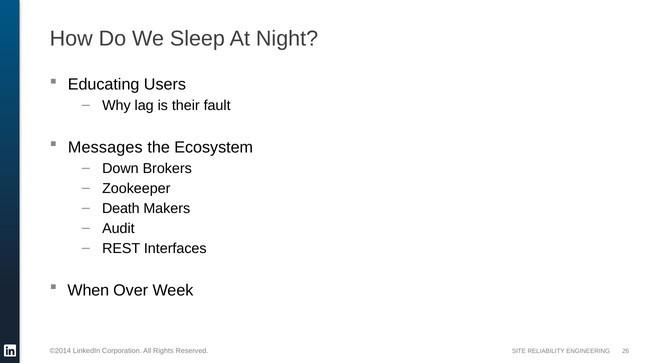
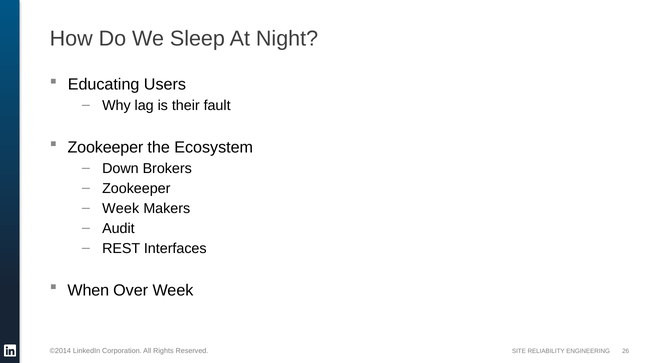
Messages: Messages -> Zookeeper (105, 147)
Death: Death -> Week (121, 208)
